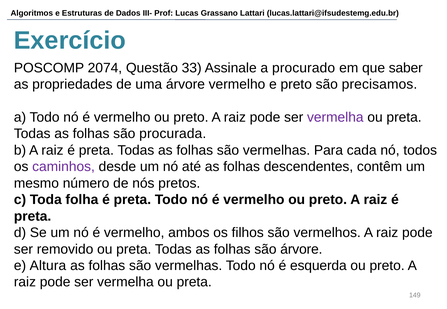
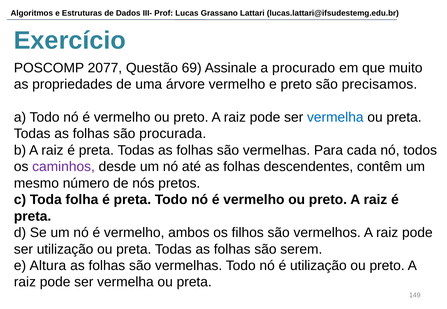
2074: 2074 -> 2077 (105, 68)
33: 33 -> 69 (192, 68)
saber: saber -> muito (406, 68)
vermelha colour: purple -> blue (335, 117)
ser removido: removido -> utilização (65, 250)
são árvore: árvore -> serem (301, 250)
é esquerda: esquerda -> utilização (318, 266)
